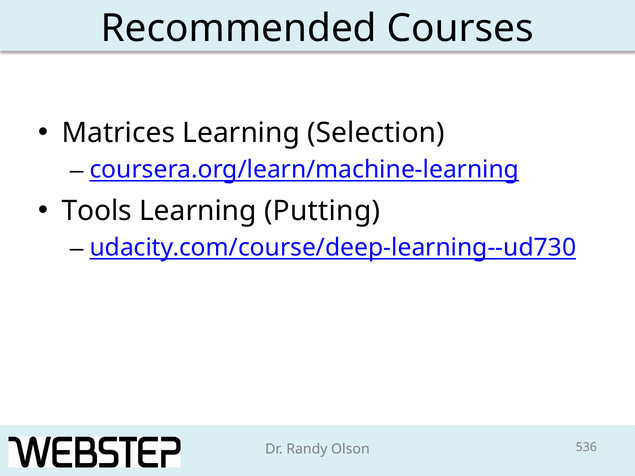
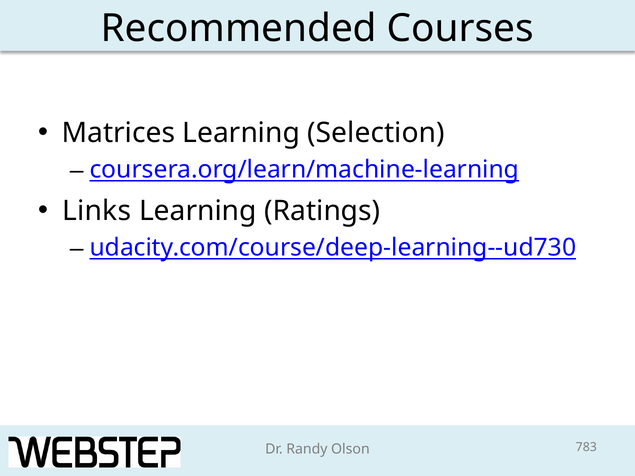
Tools: Tools -> Links (97, 211)
Putting: Putting -> Ratings (322, 211)
536: 536 -> 783 (586, 447)
